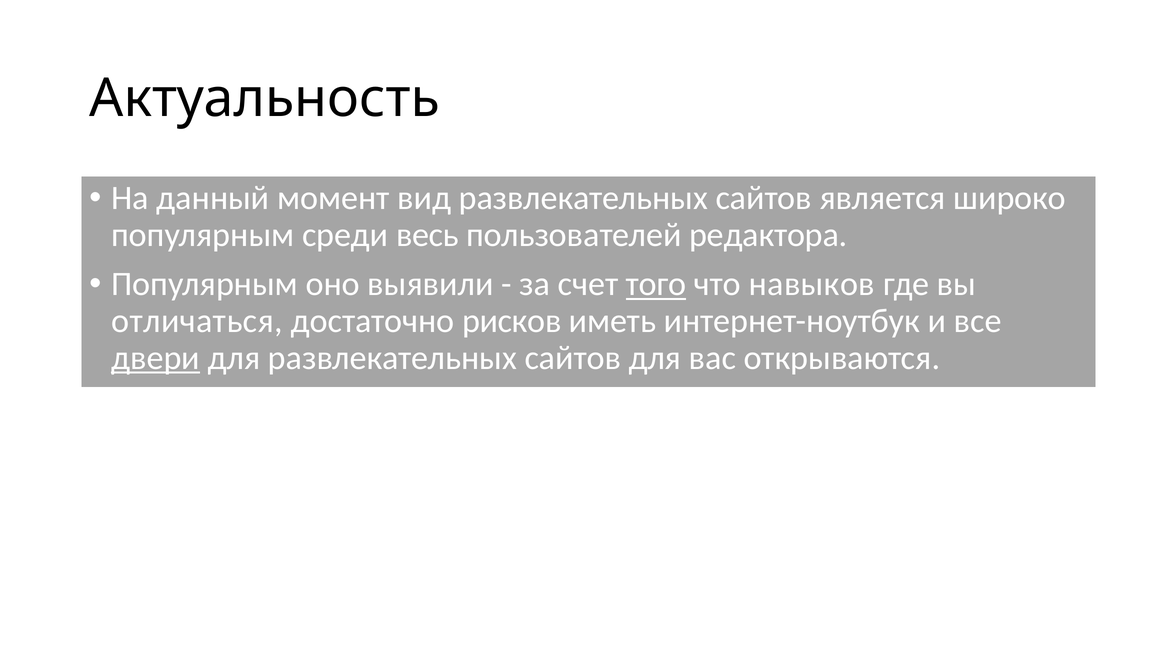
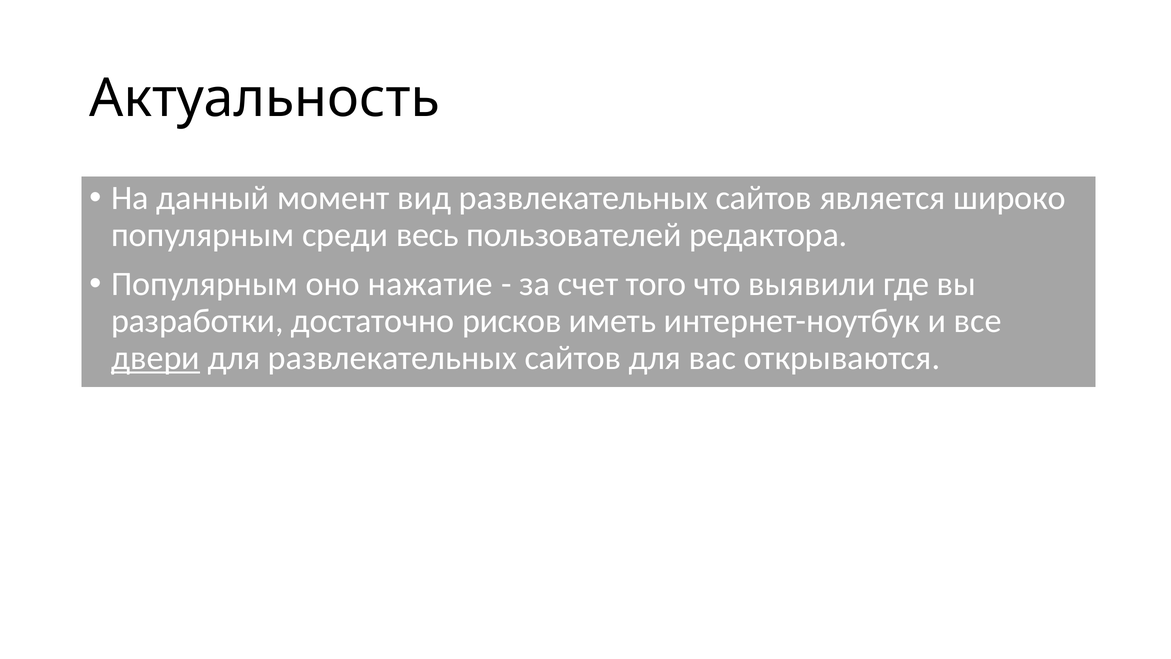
выявили: выявили -> нажатие (430, 284)
того underline: present -> none (656, 284)
навыков: навыков -> выявили (812, 284)
отличаться: отличаться -> разработки (197, 321)
